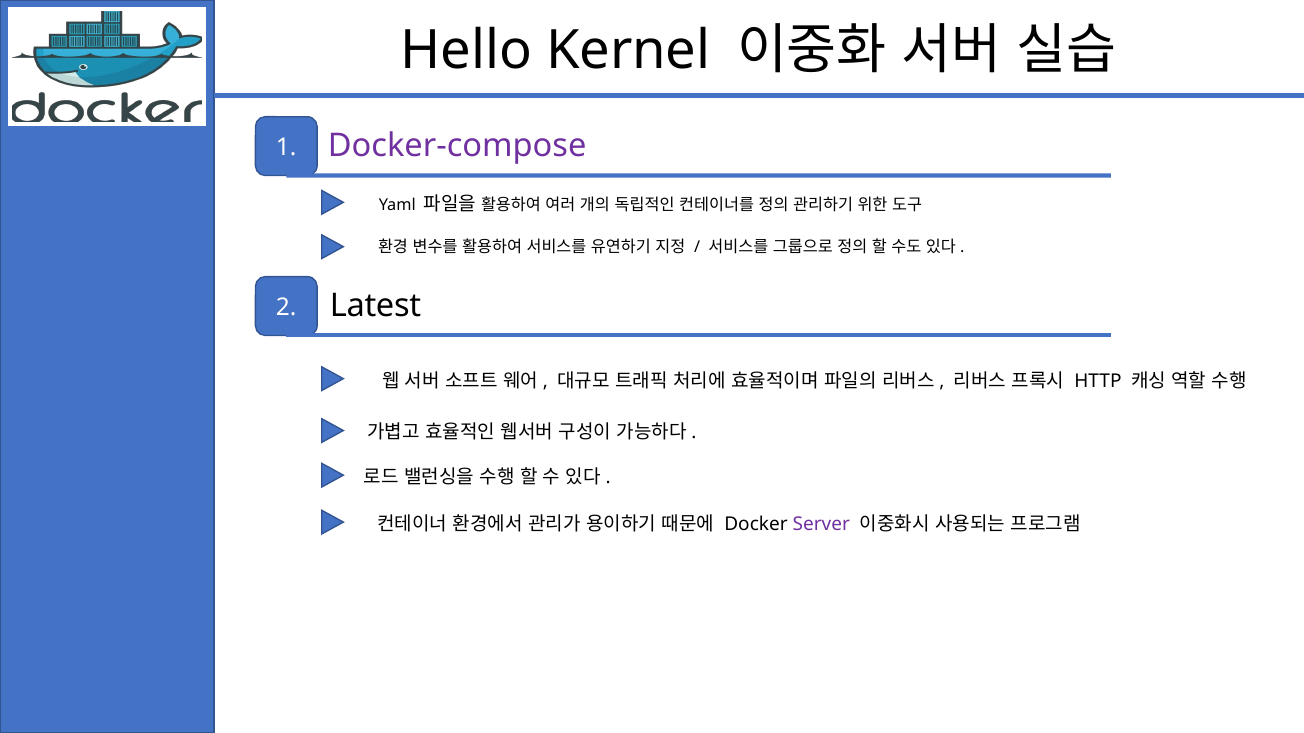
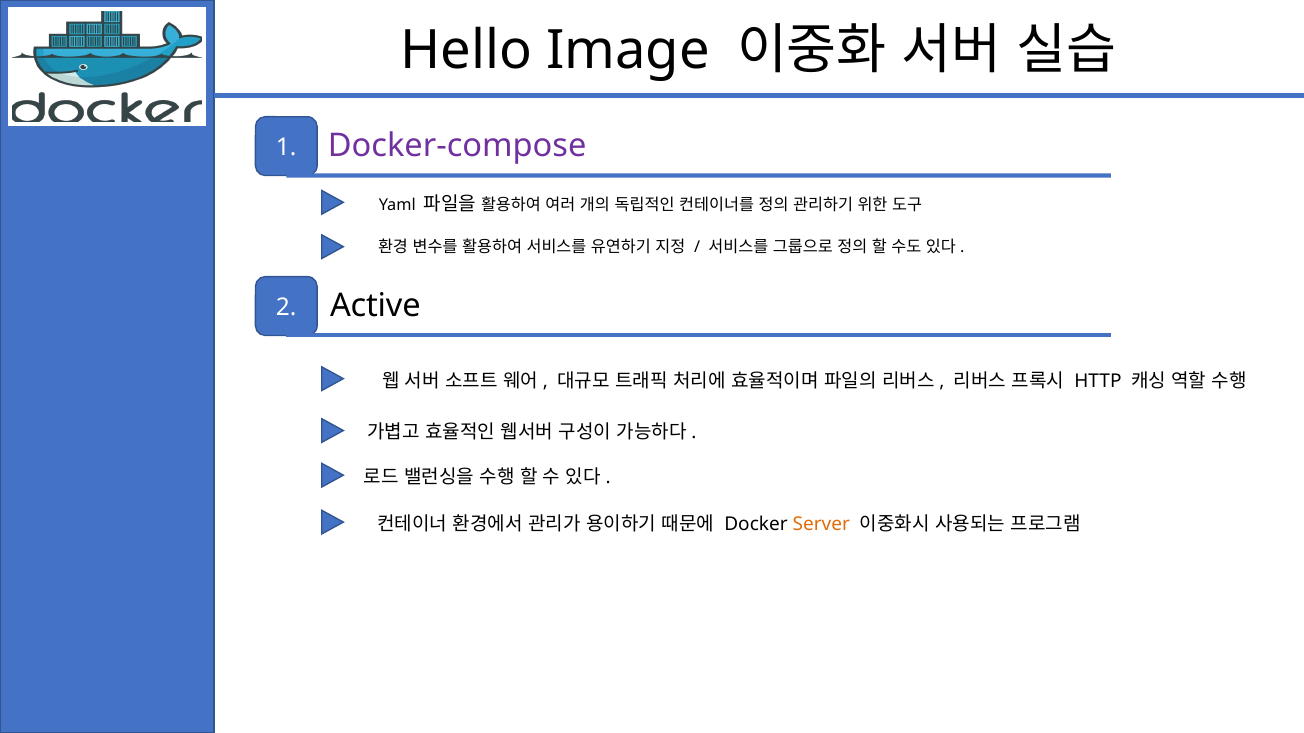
Kernel: Kernel -> Image (628, 50)
Latest: Latest -> Active (375, 306)
Server colour: purple -> orange (821, 525)
